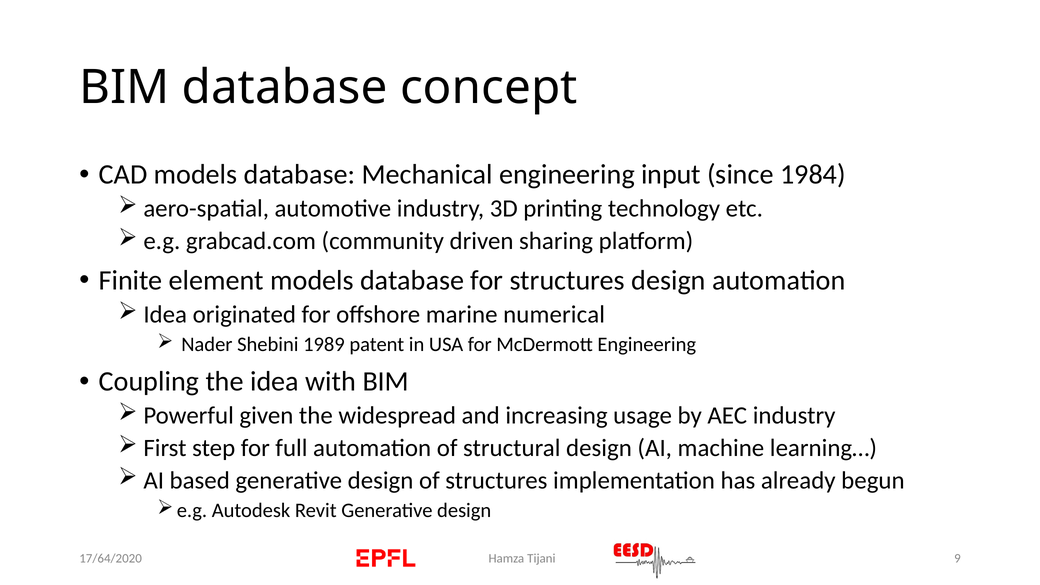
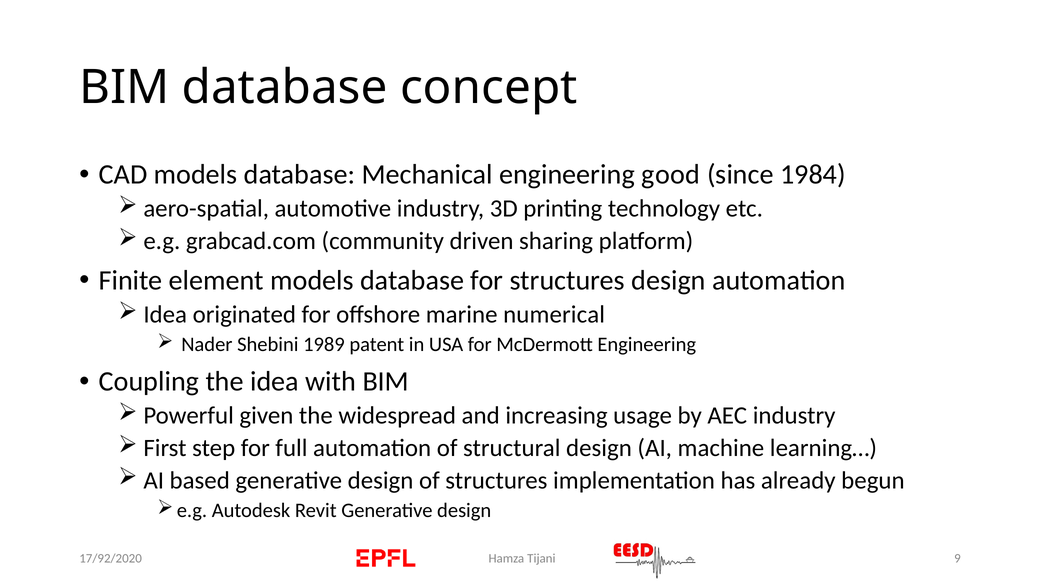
input: input -> good (671, 175)
17/64/2020: 17/64/2020 -> 17/92/2020 (111, 559)
